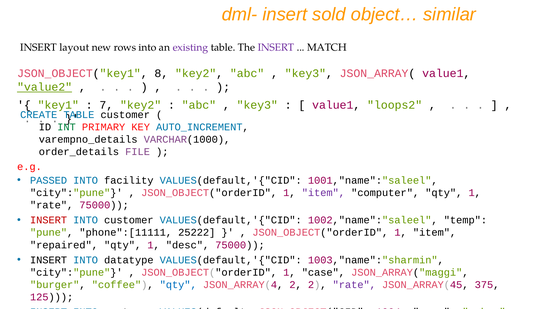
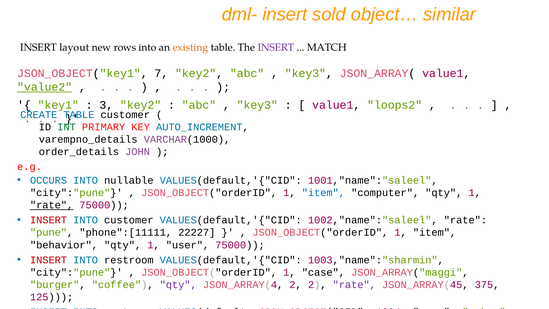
existing colour: purple -> orange (190, 47)
8: 8 -> 7 (161, 73)
7: 7 -> 3 (106, 105)
FILE: FILE -> JOHN (138, 152)
PASSED: PASSED -> OCCURS (49, 180)
facility: facility -> nullable (129, 180)
item colour: purple -> blue (323, 193)
rate underline: none -> present (52, 205)
1002,"name":"saleel temp: temp -> rate (465, 220)
25222: 25222 -> 22227 (197, 232)
repaired: repaired -> behavior (64, 245)
desc: desc -> user (187, 245)
INSERT colour: black -> red (49, 260)
datatype: datatype -> restroom (129, 260)
qty colour: blue -> purple (178, 285)
